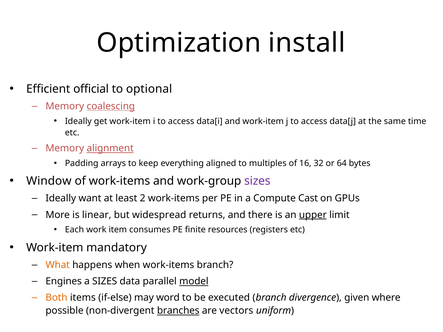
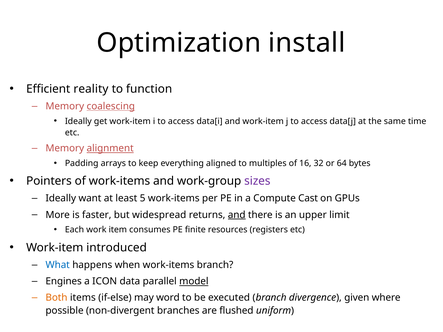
official: official -> reality (91, 89)
optional: optional -> function (149, 89)
Window: Window -> Pointers (49, 181)
2: 2 -> 5 (143, 199)
linear: linear -> faster (97, 215)
and underline: none -> present (237, 215)
upper underline: present -> none (313, 215)
mandatory: mandatory -> introduced (117, 248)
What colour: orange -> blue (58, 265)
a SIZES: SIZES -> ICON (105, 282)
branches underline: present -> none (178, 311)
vectors: vectors -> flushed (236, 311)
